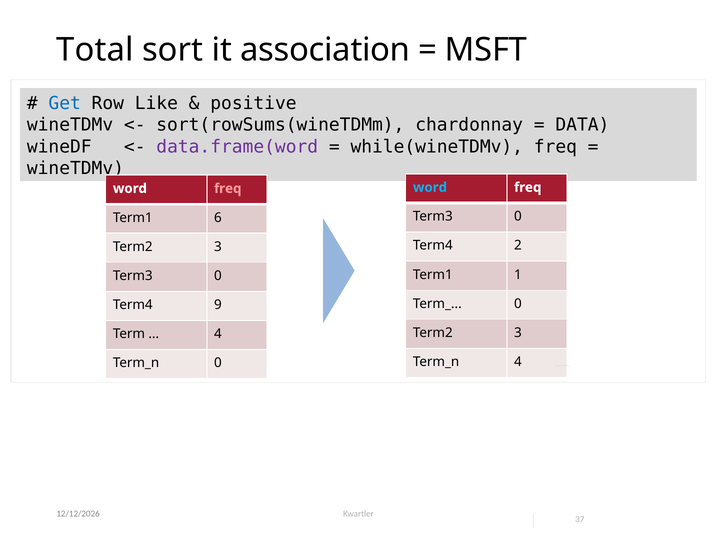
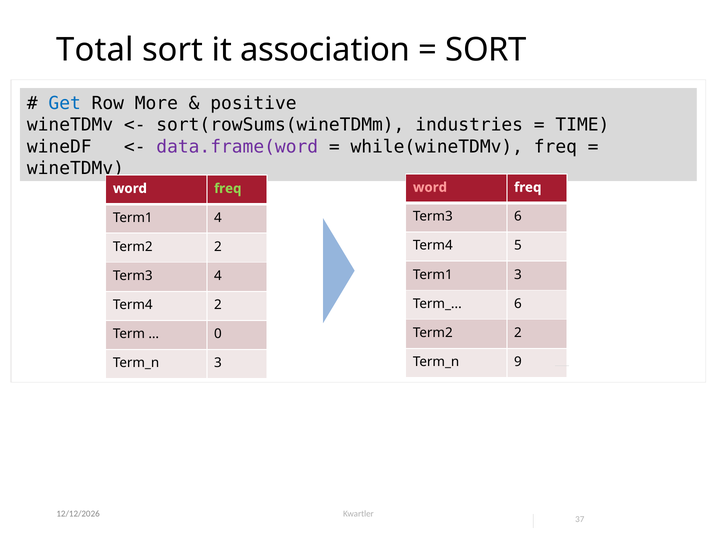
MSFT: MSFT -> SORT (486, 50)
Like: Like -> More (156, 103)
chardonnay: chardonnay -> industries (469, 125)
DATA: DATA -> TIME (582, 125)
word colour: light blue -> pink (430, 187)
freq colour: pink -> light green (228, 188)
0: 0 -> 6 (518, 216)
Term1 6: 6 -> 4 (218, 217)
2: 2 -> 5 (518, 245)
3: 3 -> 2 (218, 247)
Term1 1: 1 -> 3 (518, 275)
0: 0 -> 4 (218, 276)
0: 0 -> 6 (518, 304)
Term4 9: 9 -> 2 (218, 305)
3: 3 -> 2 (518, 333)
4: 4 -> 0 (218, 334)
4: 4 -> 9 (518, 362)
0: 0 -> 3 (218, 363)
